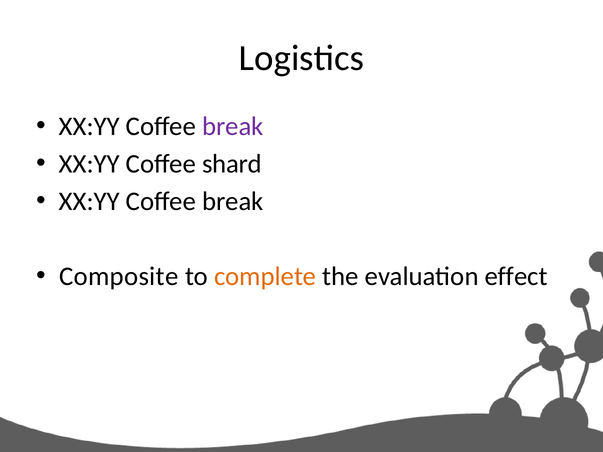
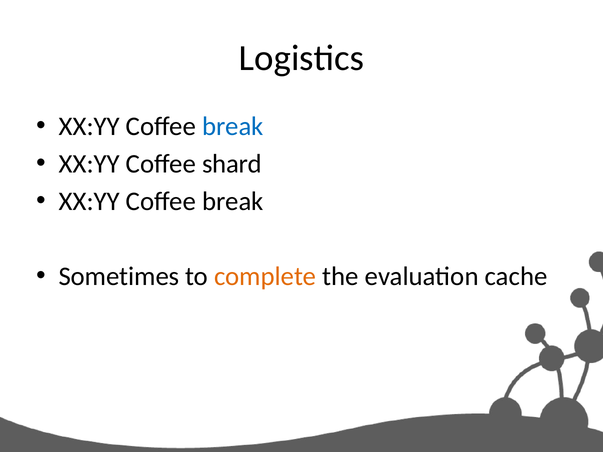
break colour: purple -> blue (233, 126)
Composite: Composite -> Sometimes (119, 277)
effect: effect -> cache (516, 277)
